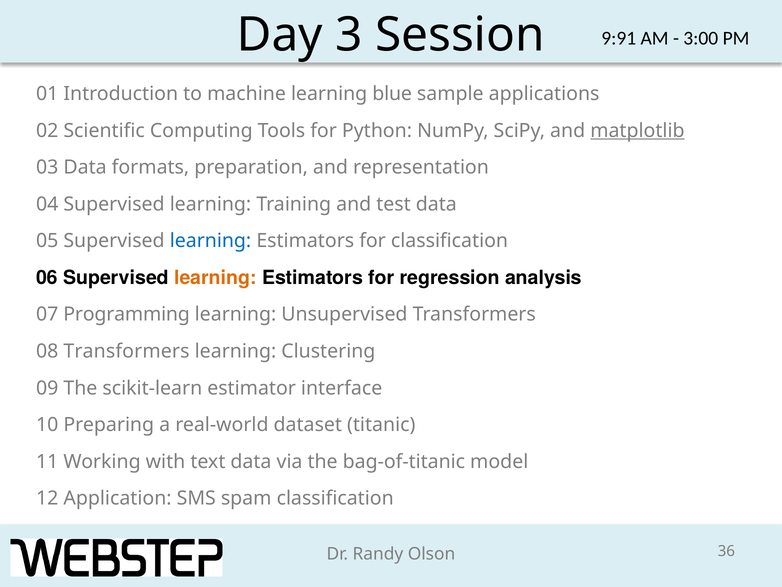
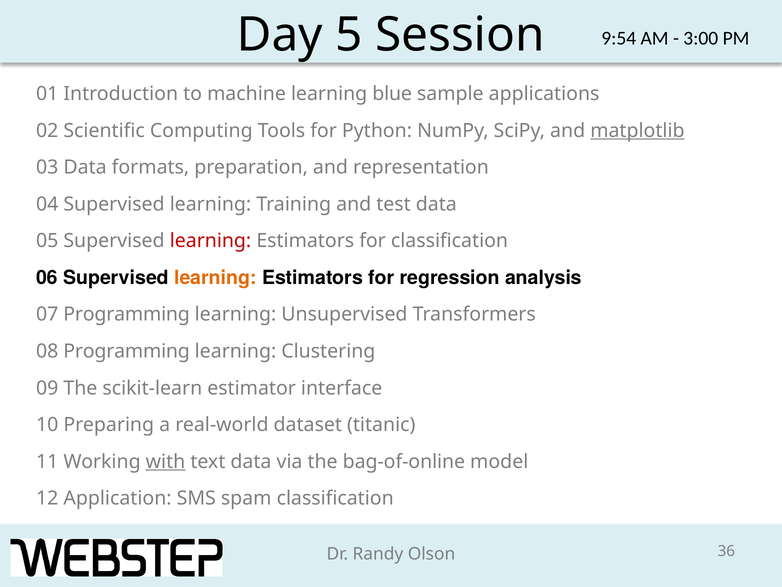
3: 3 -> 5 (349, 35)
9:91: 9:91 -> 9:54 (619, 38)
learning colour: blue -> red (210, 241)
08 Transformers: Transformers -> Programming (127, 351)
with underline: none -> present (166, 461)
bag-of-titanic: bag-of-titanic -> bag-of-online (404, 461)
